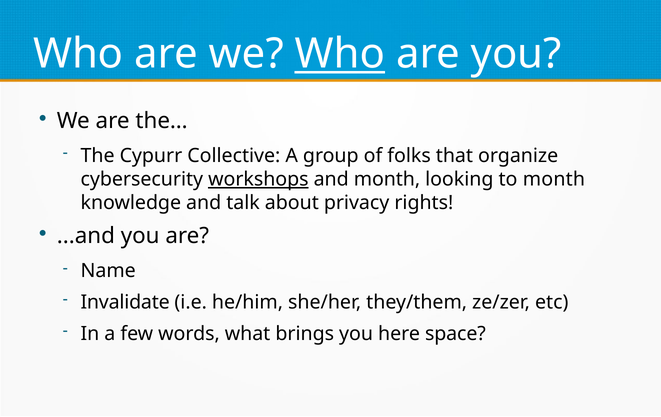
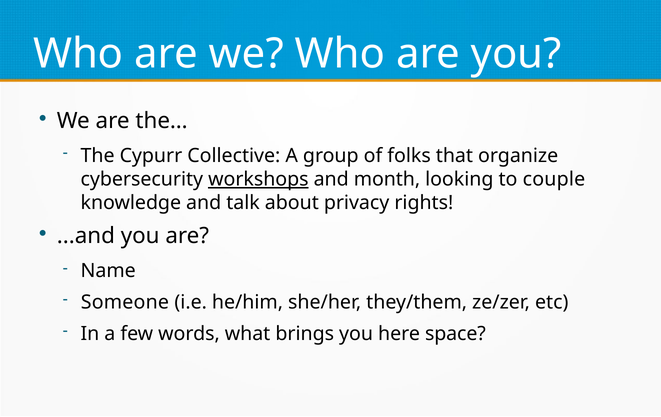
Who underline: present -> none (340, 54)
to month: month -> couple (554, 179)
Invalidate: Invalidate -> Someone (125, 302)
